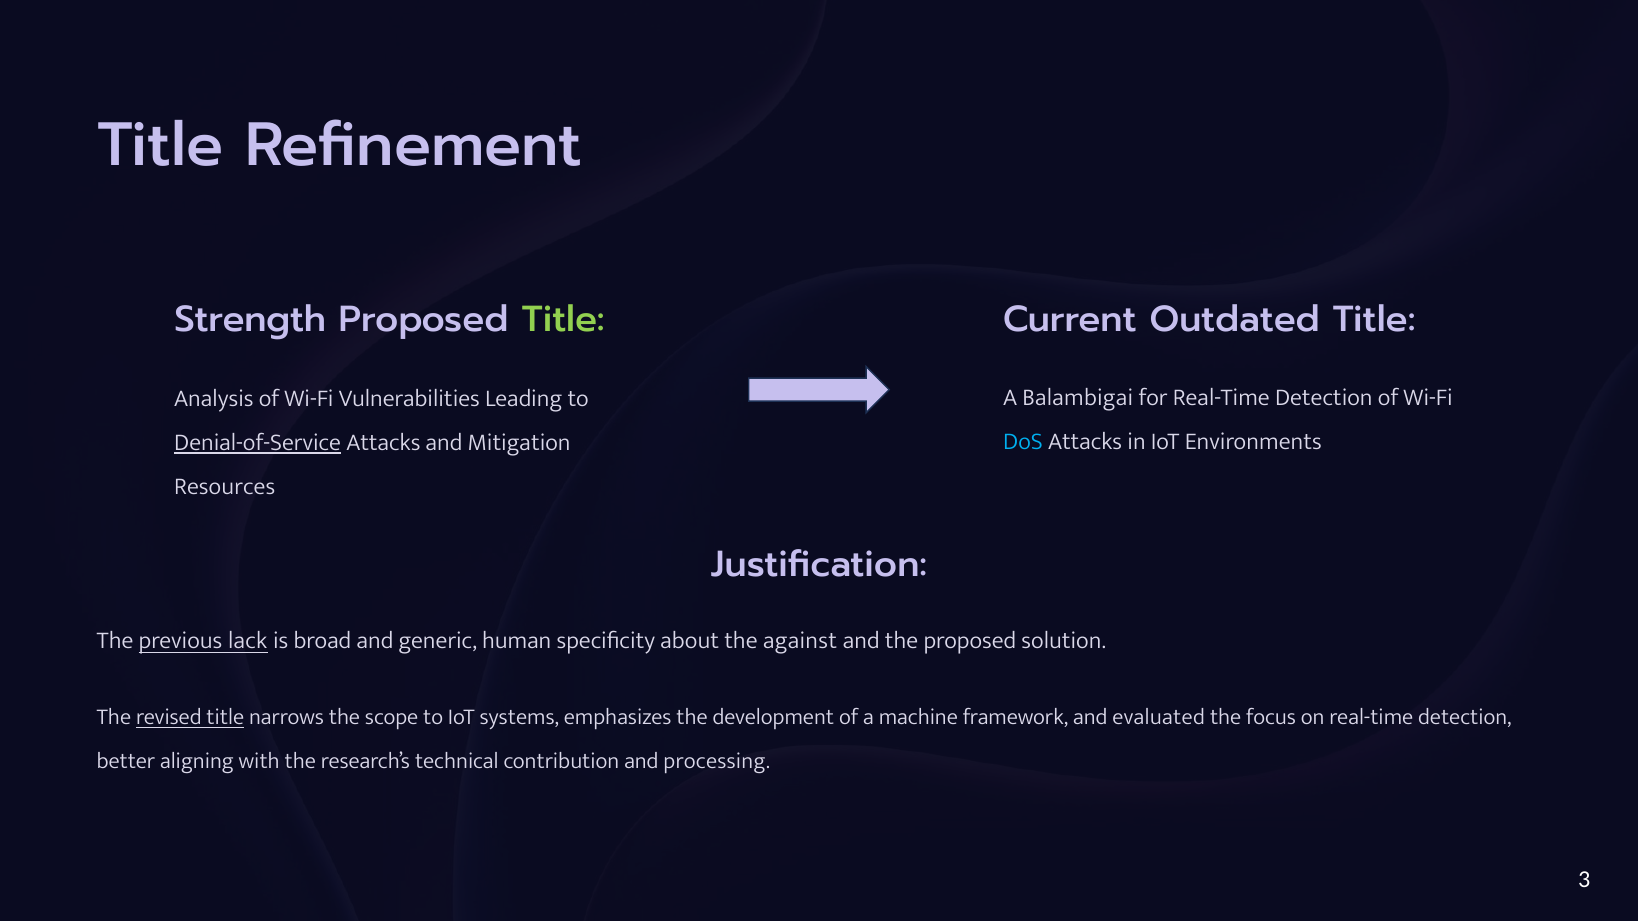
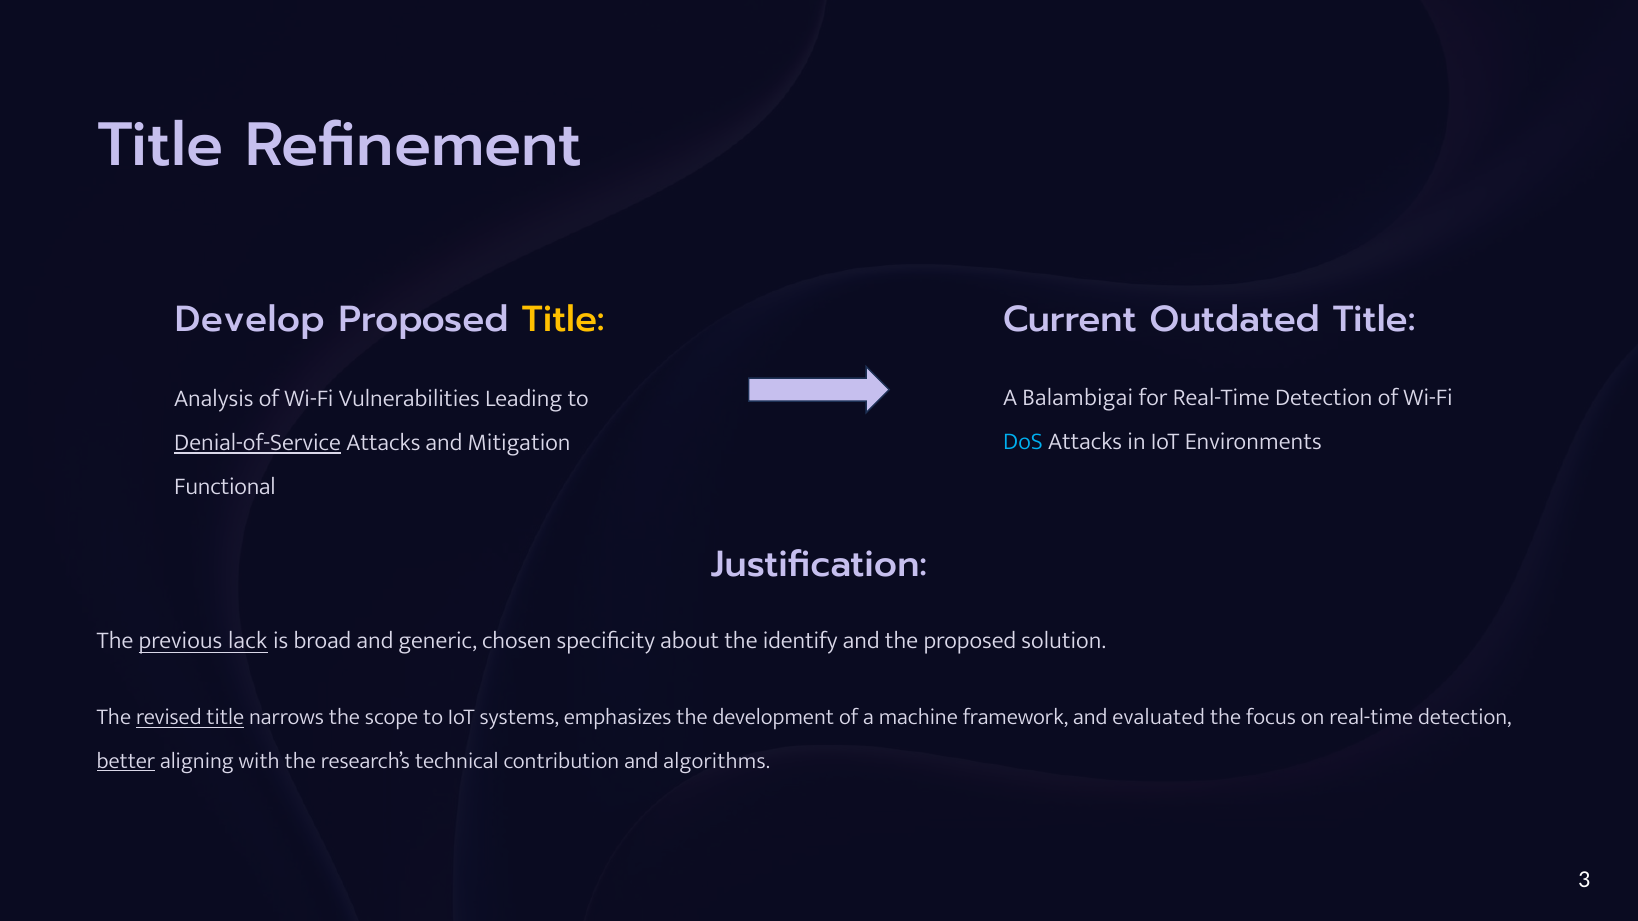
Strength: Strength -> Develop (250, 320)
Title colour: light green -> yellow (563, 320)
Resources: Resources -> Functional (225, 487)
human: human -> chosen (517, 641)
against: against -> identify (800, 641)
better underline: none -> present (126, 761)
processing: processing -> algorithms (717, 761)
